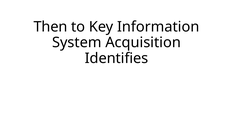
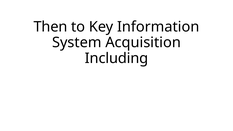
Identifies: Identifies -> Including (117, 58)
